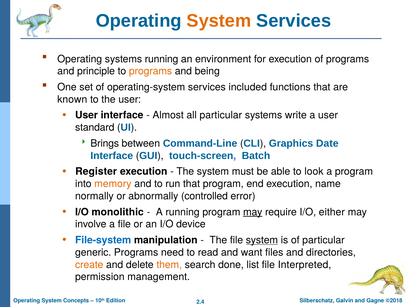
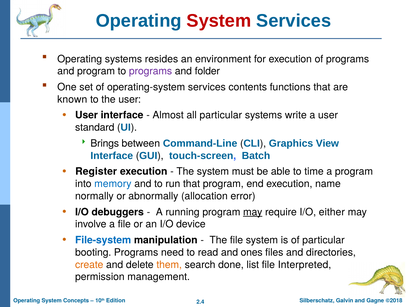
System colour: orange -> red (219, 21)
systems running: running -> resides (162, 59)
and principle: principle -> program (96, 71)
programs colour: orange -> purple (151, 71)
being: being -> folder (207, 71)
included: included -> contents (248, 87)
Date: Date -> View (327, 143)
look: look -> time (314, 171)
memory colour: orange -> blue (113, 184)
controlled: controlled -> allocation (204, 196)
monolithic: monolithic -> debuggers (118, 212)
system underline: present -> none (262, 240)
generic: generic -> booting (93, 252)
want: want -> ones (252, 252)
